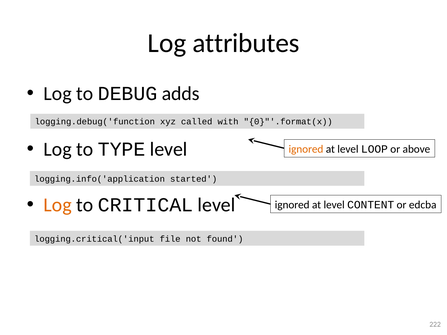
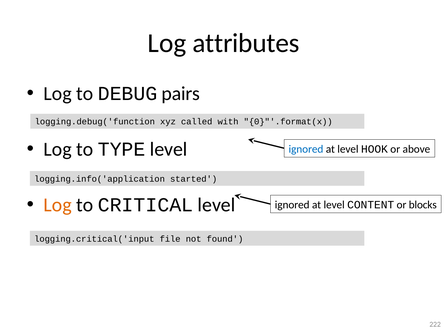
adds: adds -> pairs (181, 94)
ignored colour: orange -> blue (306, 149)
LOOP: LOOP -> HOOK (374, 149)
edcba: edcba -> blocks (423, 205)
